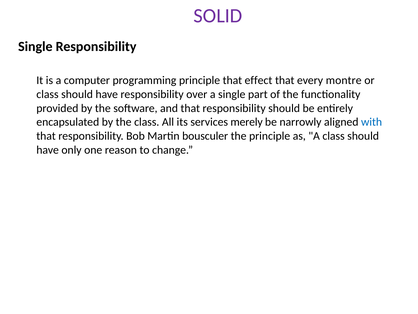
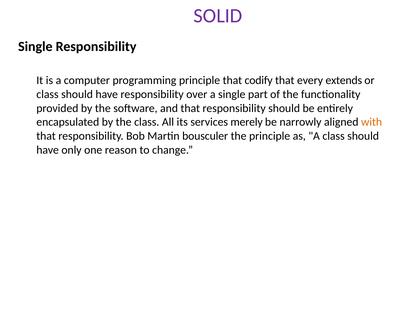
effect: effect -> codify (259, 80)
montre: montre -> extends (344, 80)
with colour: blue -> orange (372, 122)
